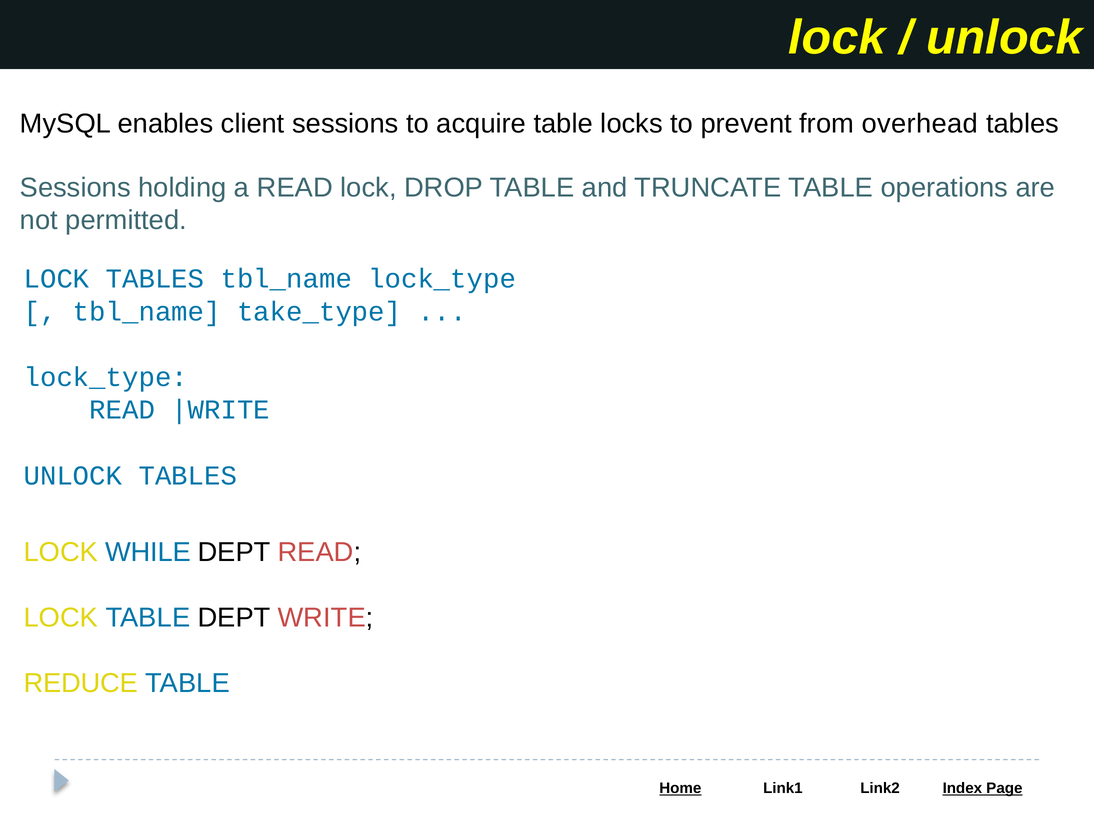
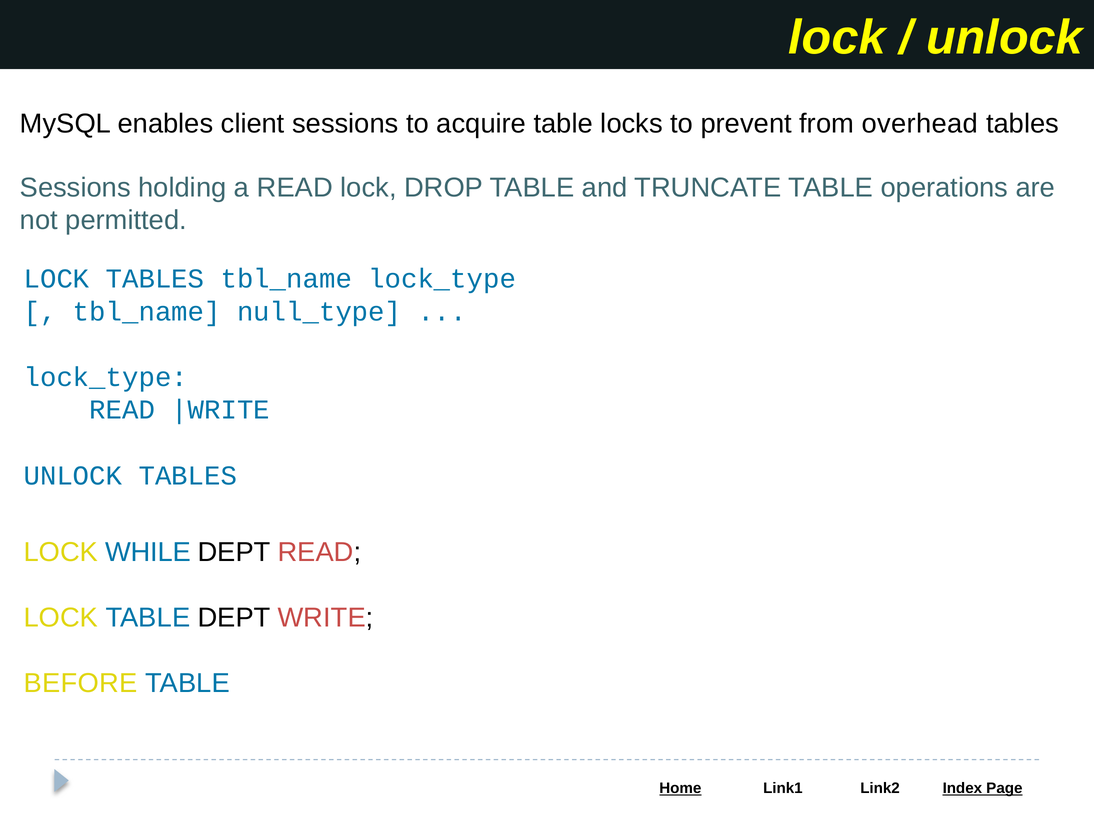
take_type: take_type -> null_type (319, 312)
REDUCE: REDUCE -> BEFORE (81, 684)
